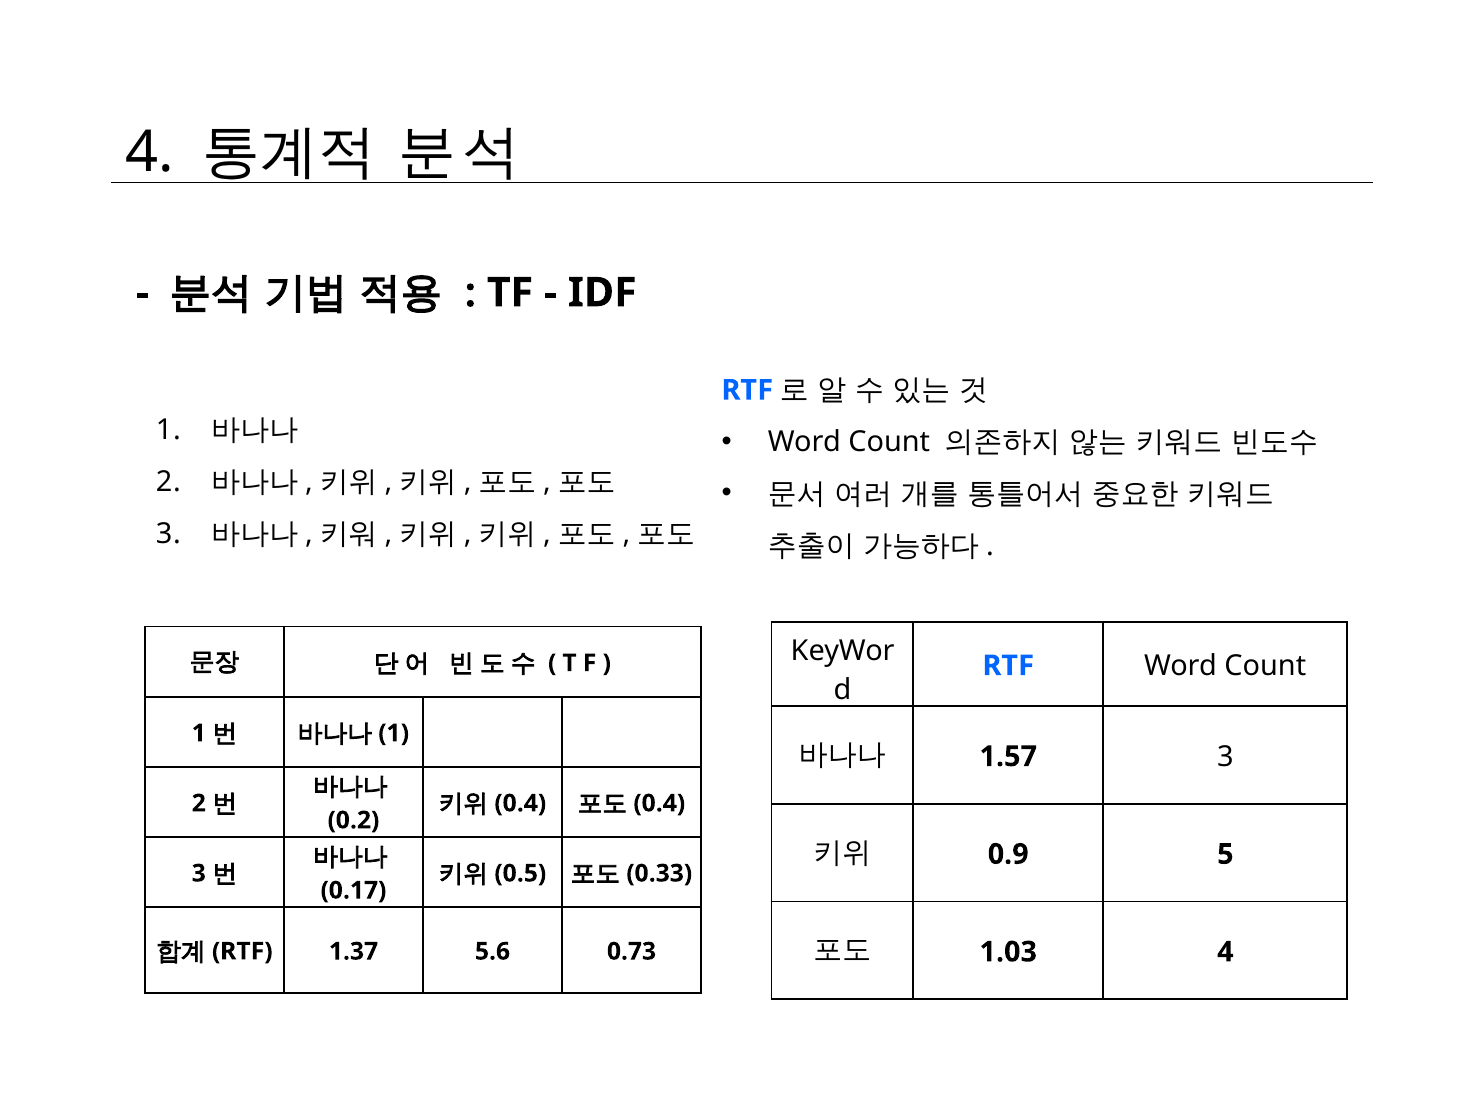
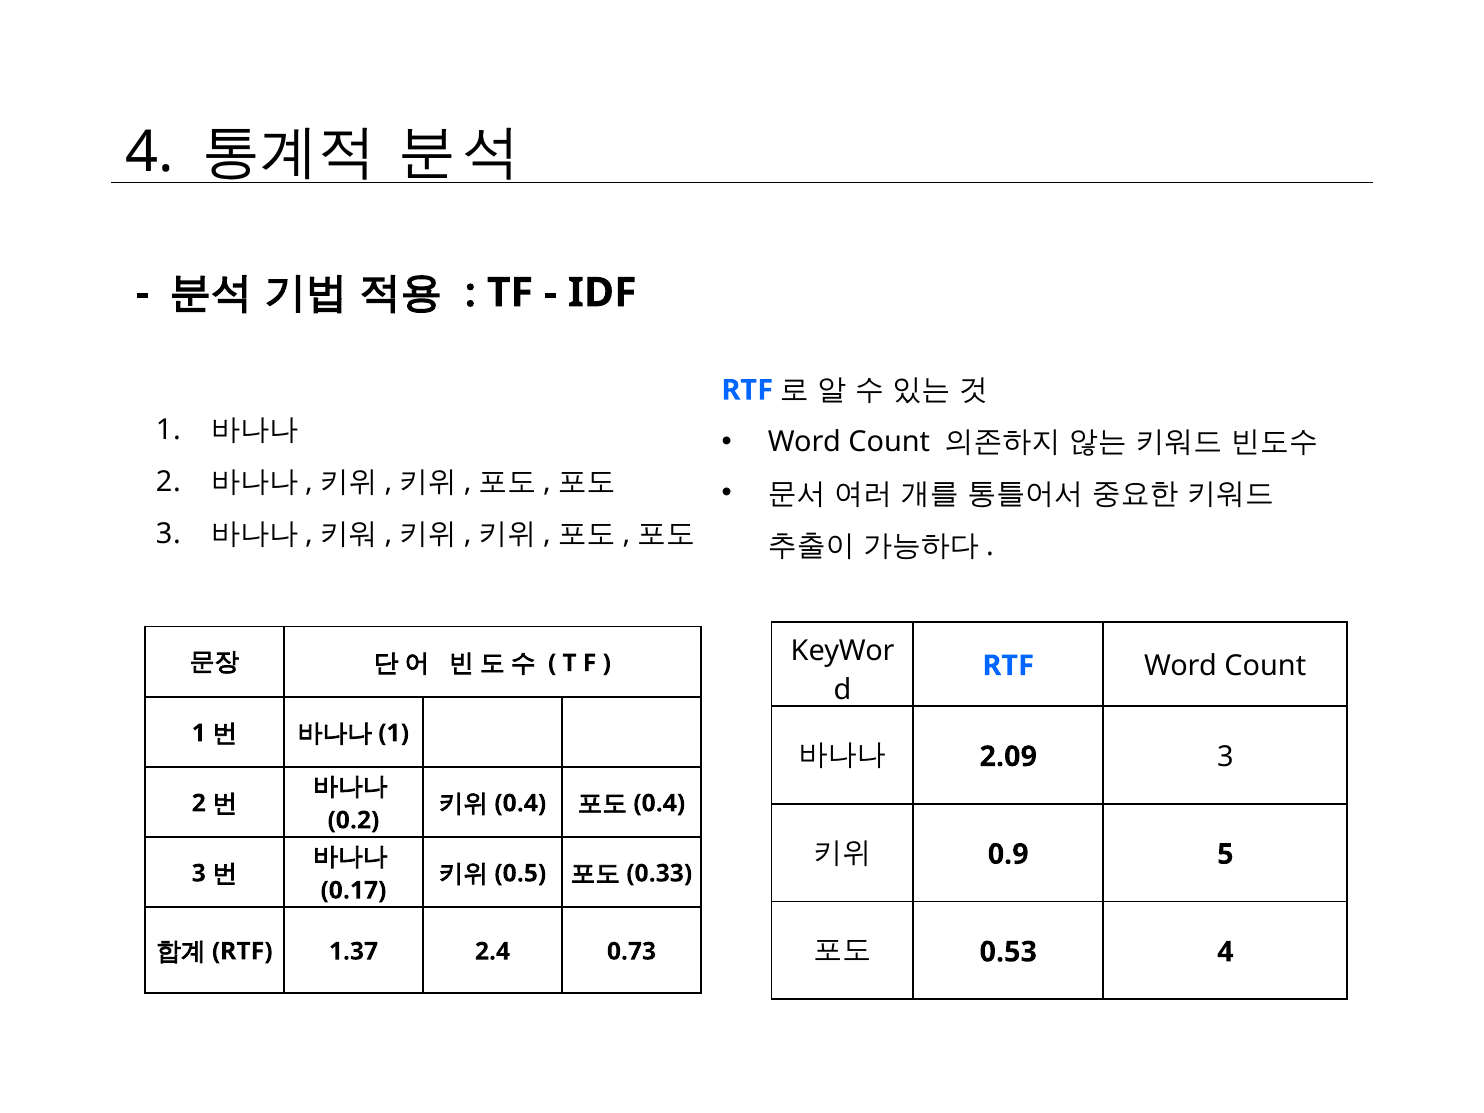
1.57: 1.57 -> 2.09 (1008, 757)
1.03: 1.03 -> 0.53 (1008, 952)
5.6: 5.6 -> 2.4 (493, 951)
